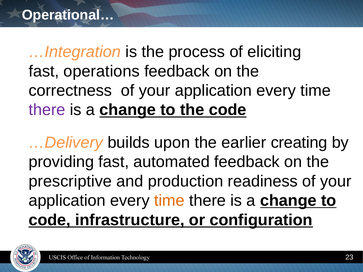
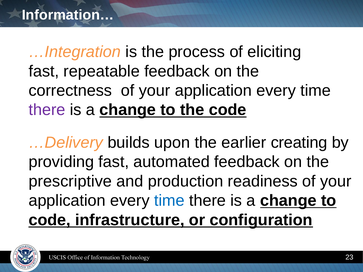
Operational…: Operational… -> Information… (68, 15)
operations: operations -> repeatable (102, 71)
time colour: orange -> blue (169, 201)
